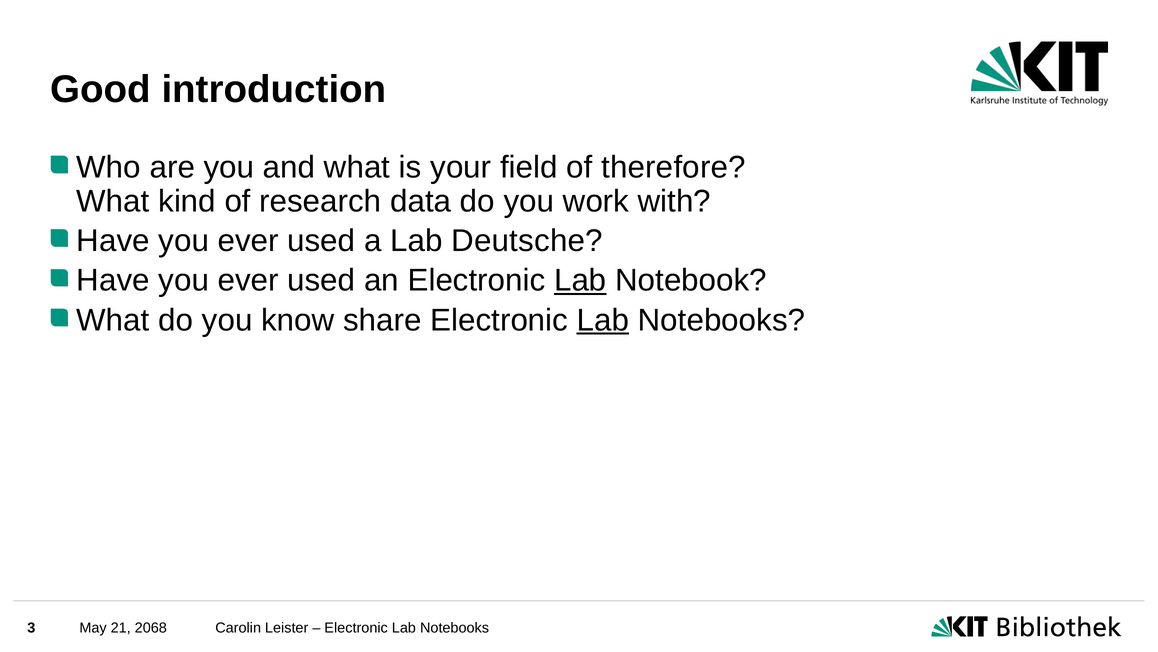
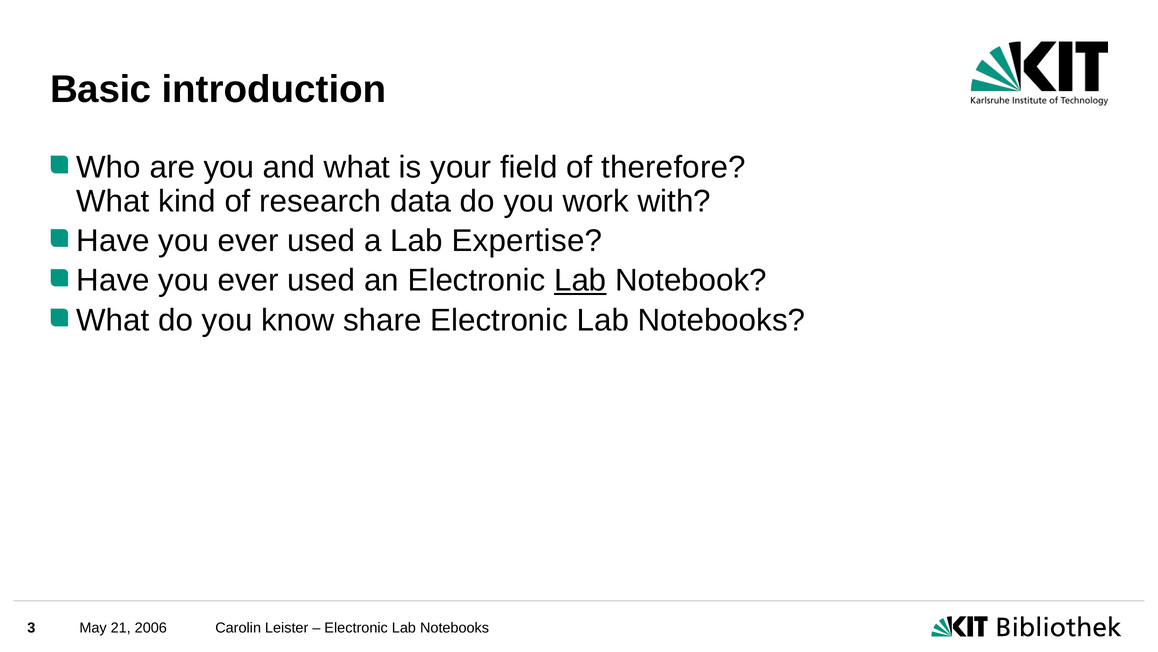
Good: Good -> Basic (101, 89)
Deutsche: Deutsche -> Expertise (527, 241)
Lab underline: present -> none (603, 320)
2068: 2068 -> 2006 (151, 627)
